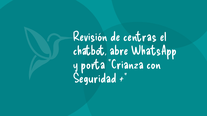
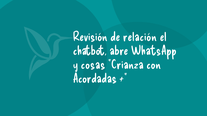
centras: centras -> relación (140, 37)
porta: porta -> cosas (93, 65)
Seguridad: Seguridad -> Acordadas (95, 79)
